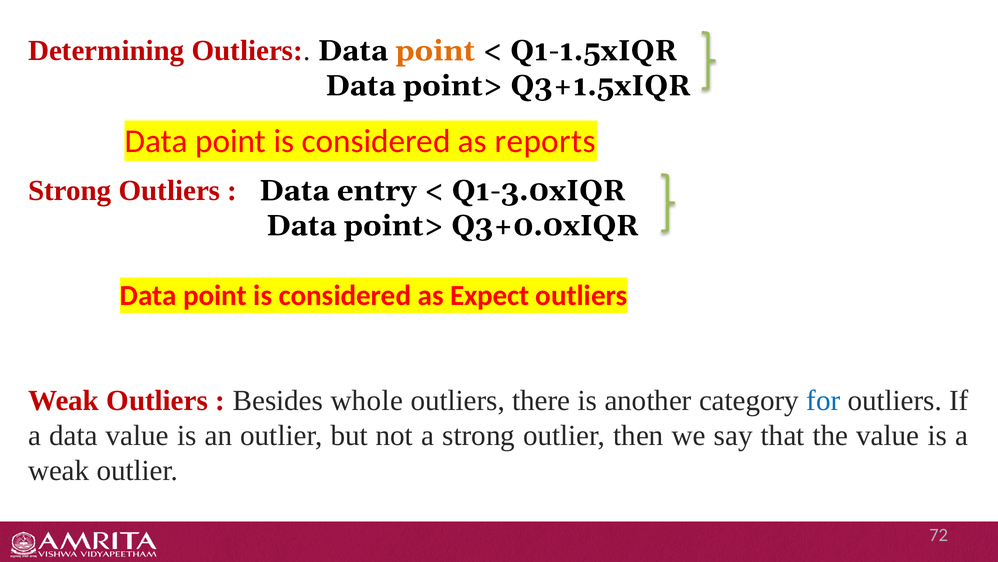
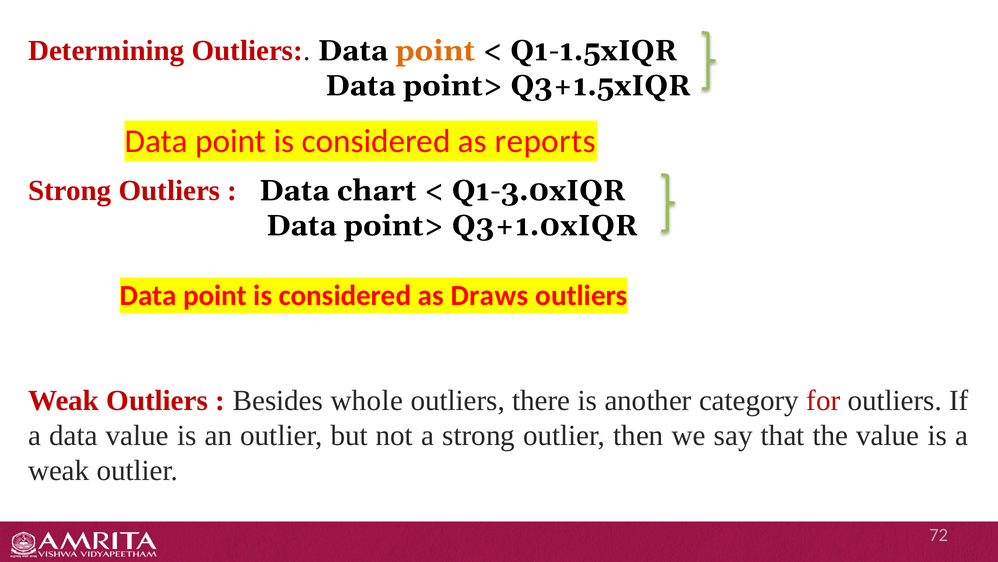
entry: entry -> chart (377, 190)
Q3+0.0xIQR: Q3+0.0xIQR -> Q3+1.0xIQR (545, 225)
Expect: Expect -> Draws (489, 295)
for colour: blue -> red (823, 400)
